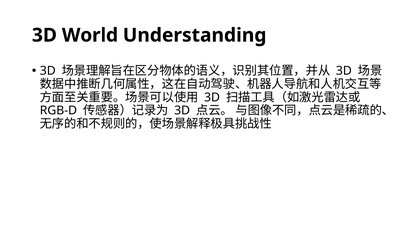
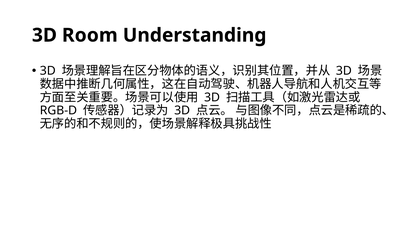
World: World -> Room (90, 35)
